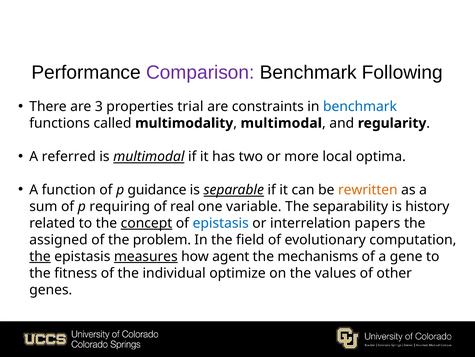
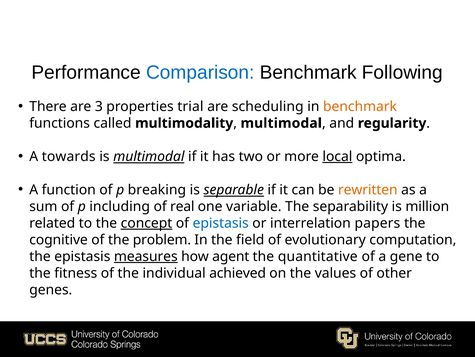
Comparison colour: purple -> blue (200, 72)
constraints: constraints -> scheduling (268, 106)
benchmark colour: blue -> orange (360, 106)
referred: referred -> towards (69, 156)
local underline: none -> present (337, 156)
guidance: guidance -> breaking (157, 189)
requiring: requiring -> including (120, 206)
history: history -> million (427, 206)
assigned: assigned -> cognitive (59, 239)
the underline: present -> none (40, 256)
mechanisms: mechanisms -> quantitative (318, 256)
optimize: optimize -> achieved (238, 273)
